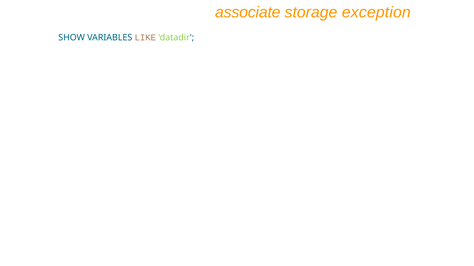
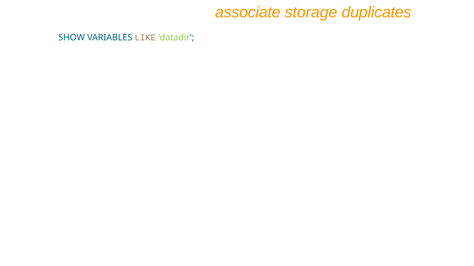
exception: exception -> duplicates (376, 12)
